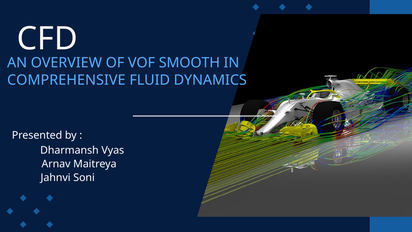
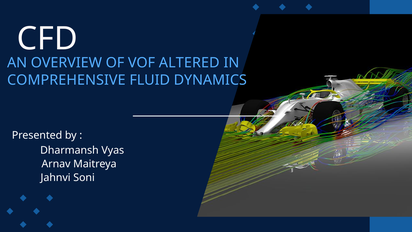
SMOOTH: SMOOTH -> ALTERED (189, 63)
